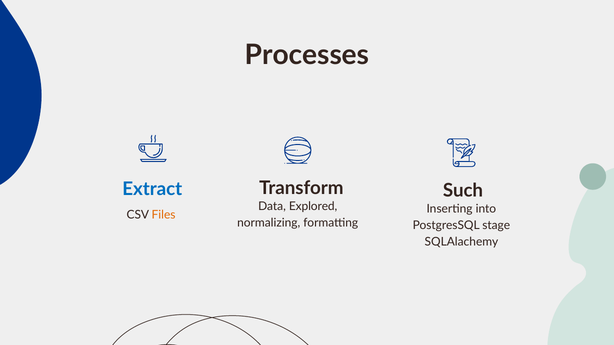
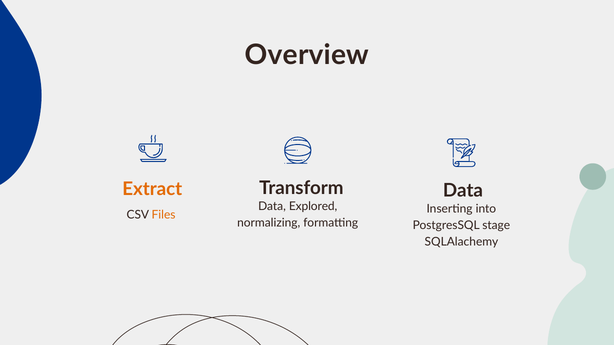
Processes: Processes -> Overview (307, 55)
Extract colour: blue -> orange (152, 189)
Transform Such: Such -> Data (463, 191)
